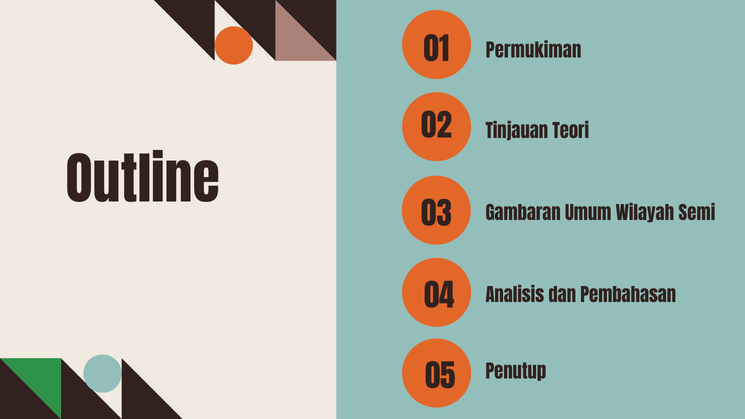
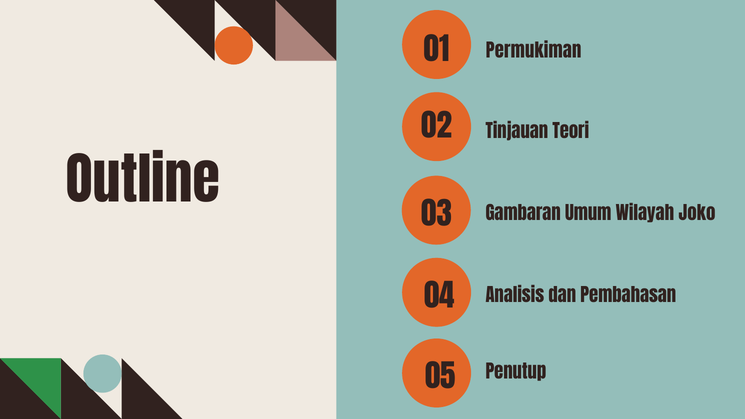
Semi: Semi -> Joko (697, 214)
